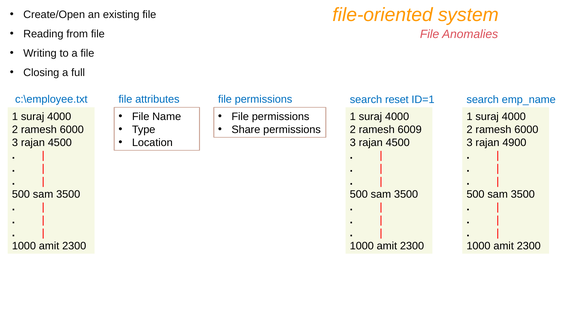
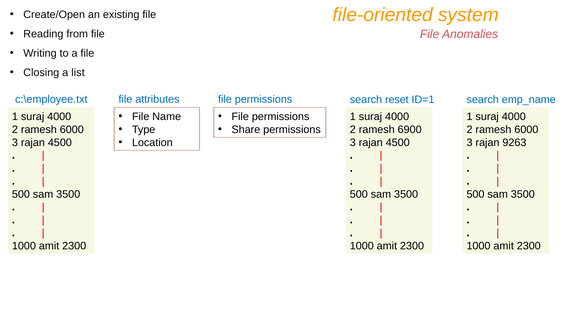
full: full -> list (78, 73)
6009: 6009 -> 6900 (410, 130)
4900: 4900 -> 9263 (514, 143)
